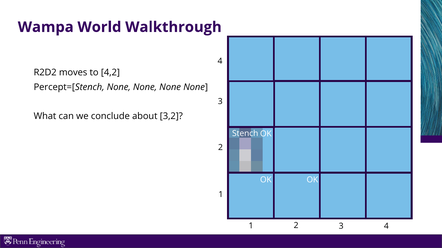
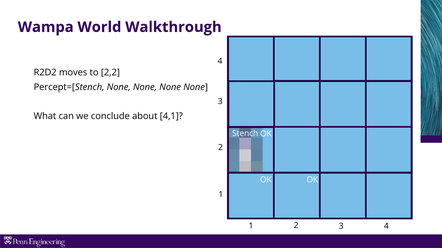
4,2: 4,2 -> 2,2 (110, 73)
3,2: 3,2 -> 4,1 (171, 116)
